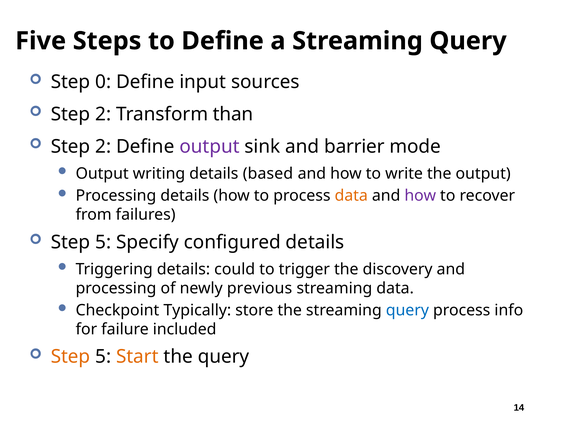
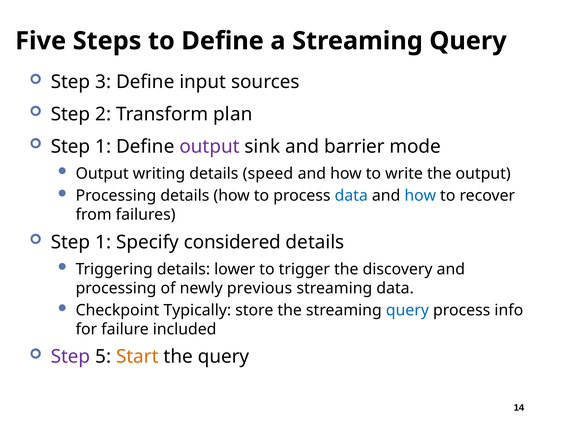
0: 0 -> 3 (103, 82)
than: than -> plan (233, 114)
2: 2 -> 1 (103, 146)
based: based -> speed (268, 173)
data colour: orange -> blue (351, 196)
how colour: purple -> blue (420, 196)
5: 5 -> 1 (103, 242)
configured: configured -> considered (232, 242)
could: could -> lower (235, 269)
Step colour: orange -> purple (70, 357)
